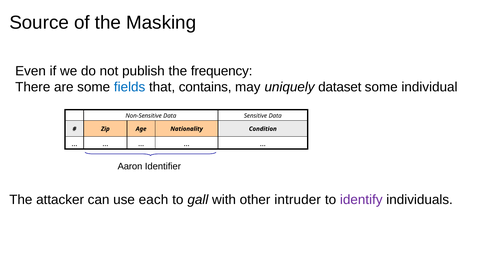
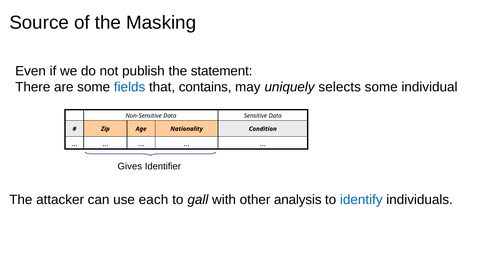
frequency: frequency -> statement (222, 71)
dataset: dataset -> selects (340, 87)
Aaron: Aaron -> Gives (130, 167)
intruder: intruder -> analysis (298, 200)
identify colour: purple -> blue (361, 200)
